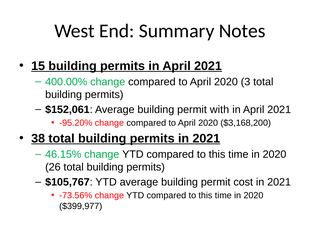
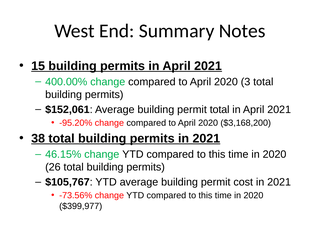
permit with: with -> total (220, 110)
